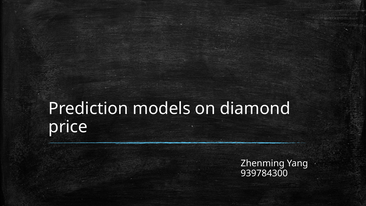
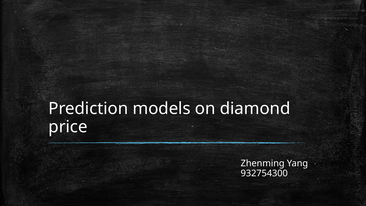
939784300: 939784300 -> 932754300 (264, 173)
